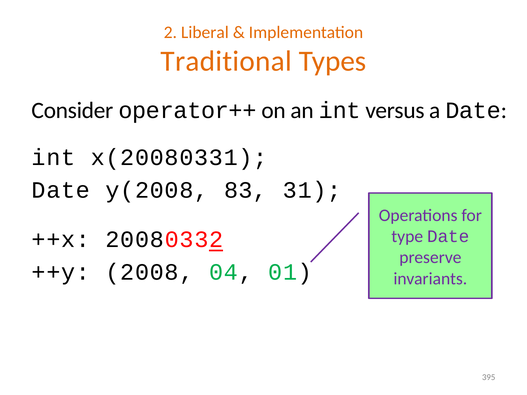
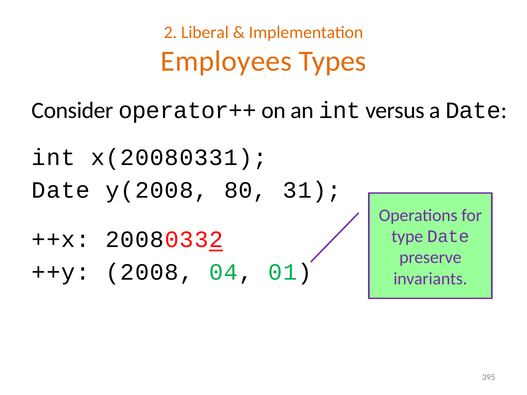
Traditional: Traditional -> Employees (226, 61)
83: 83 -> 80 (245, 190)
